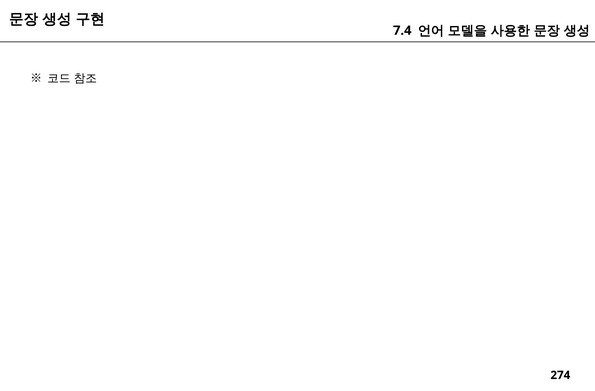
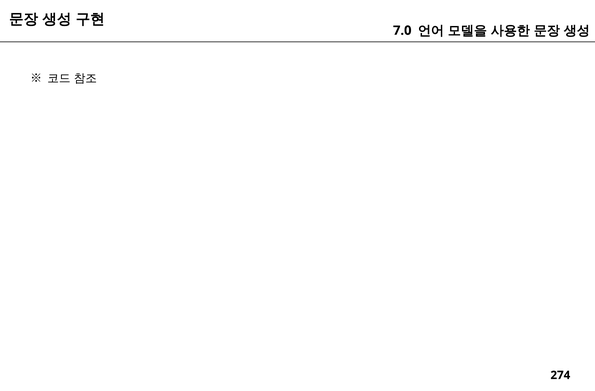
7.4: 7.4 -> 7.0 (402, 30)
